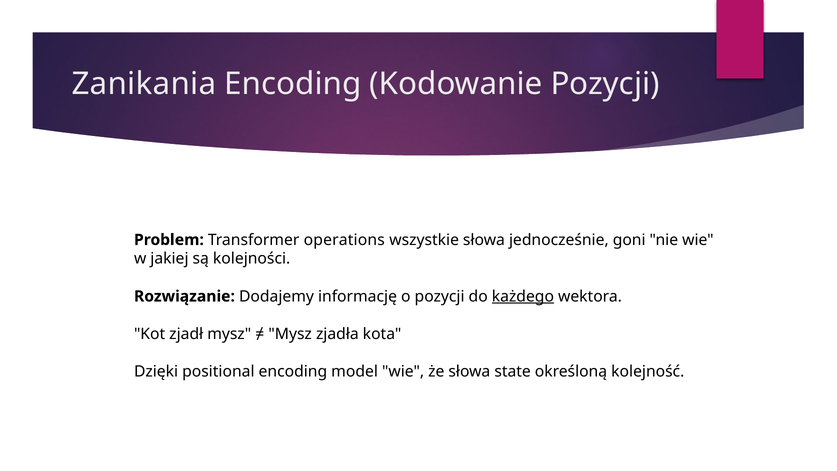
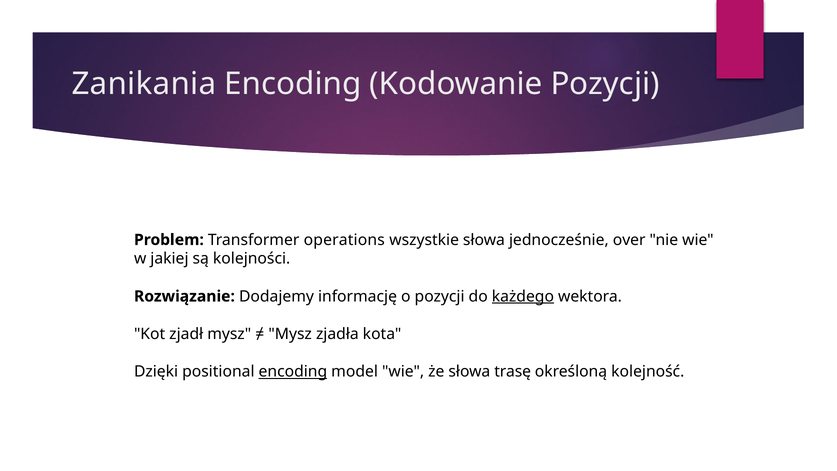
goni: goni -> over (629, 240)
encoding underline: none -> present (293, 372)
state: state -> trasę (513, 372)
